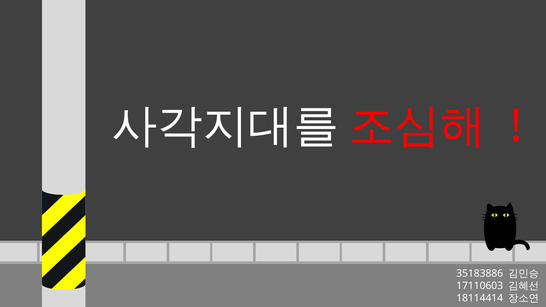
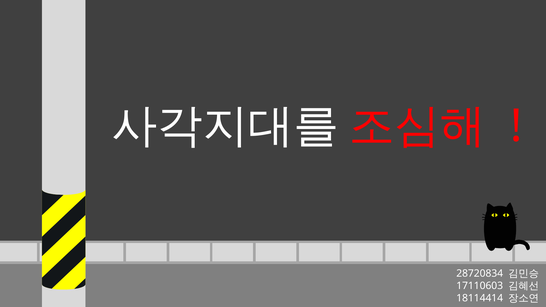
35183886: 35183886 -> 28720834 (480, 274)
